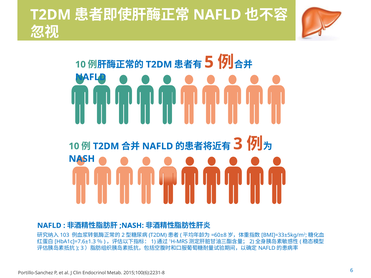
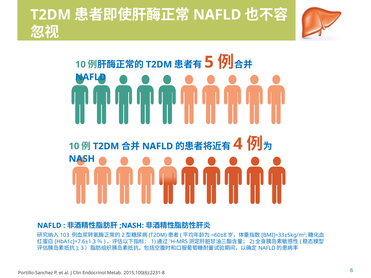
3: 3 -> 4 (238, 144)
